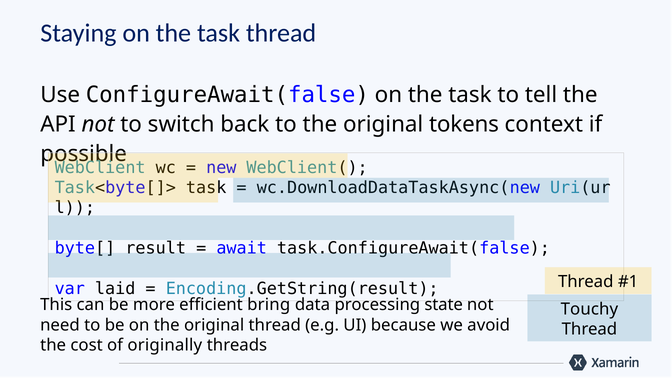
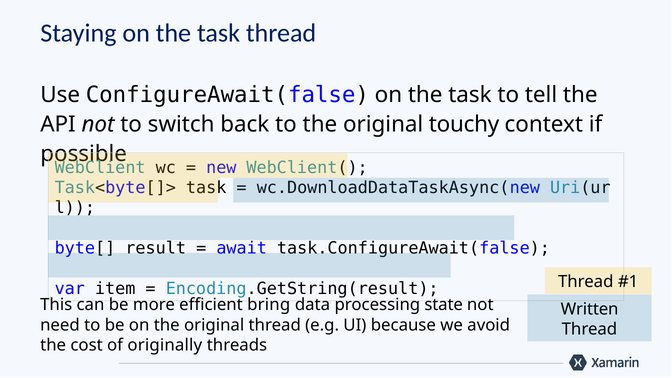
tokens: tokens -> touchy (464, 124)
laid: laid -> item (115, 288)
Touchy: Touchy -> Written (590, 309)
